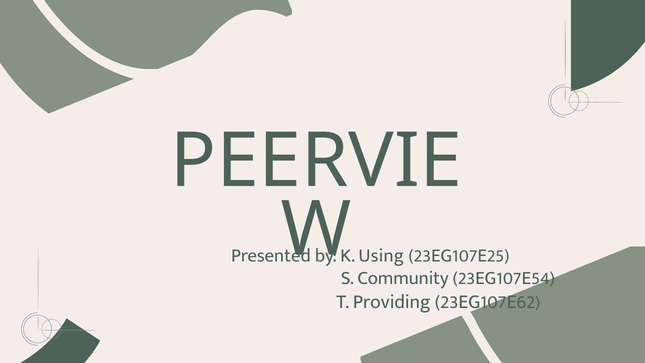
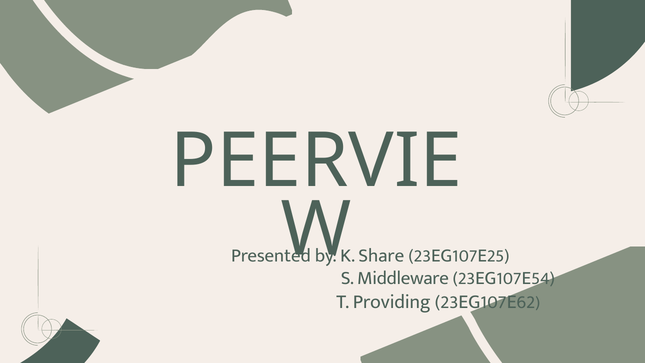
Using: Using -> Share (381, 255)
Community: Community -> Middleware (403, 278)
